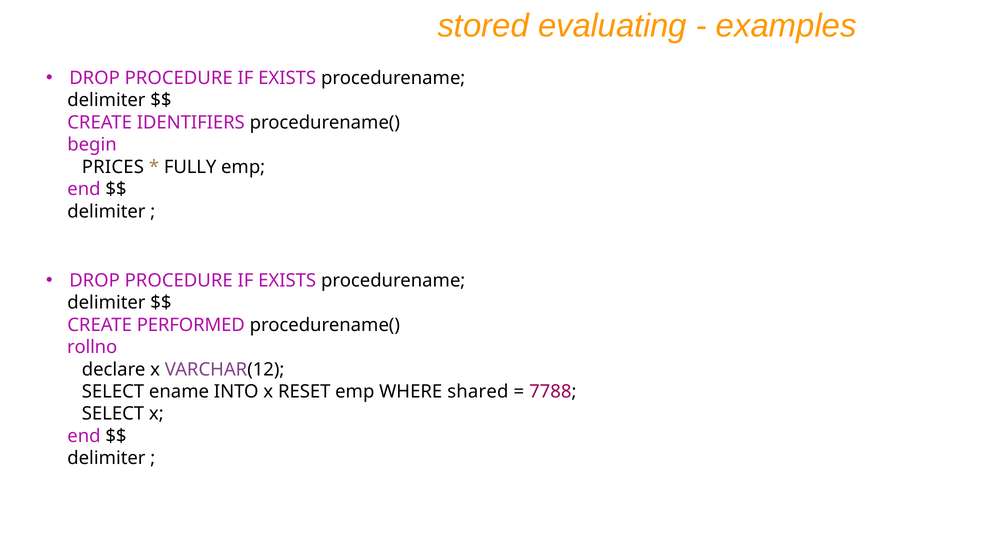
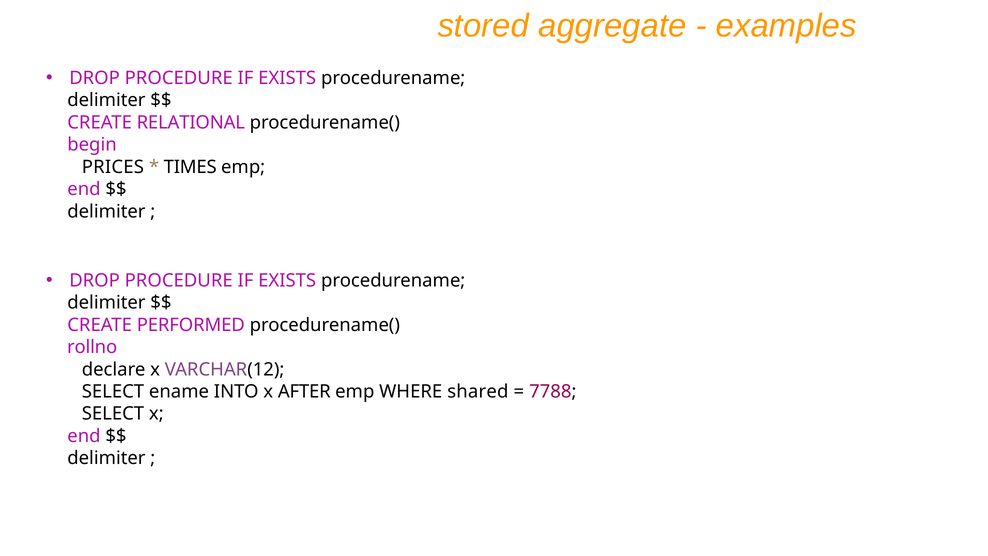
evaluating: evaluating -> aggregate (612, 26)
IDENTIFIERS: IDENTIFIERS -> RELATIONAL (191, 123)
FULLY: FULLY -> TIMES (190, 167)
RESET: RESET -> AFTER (304, 391)
